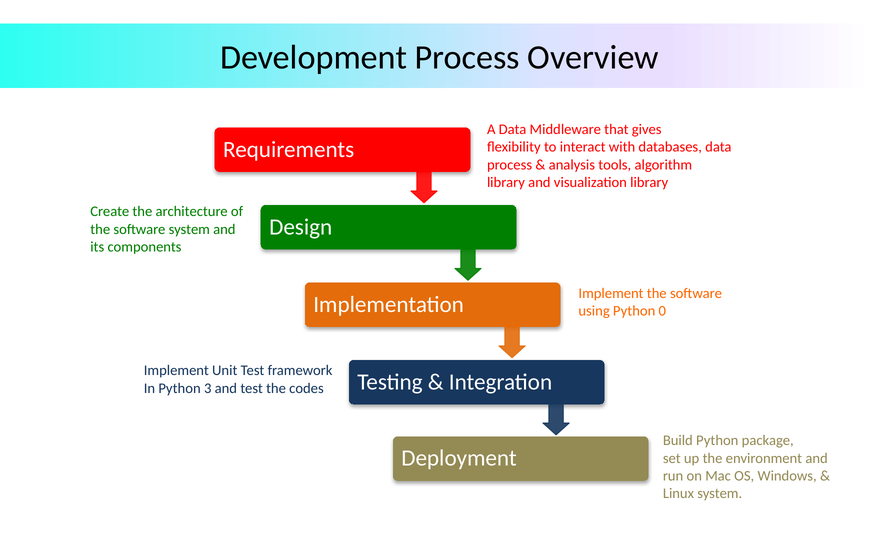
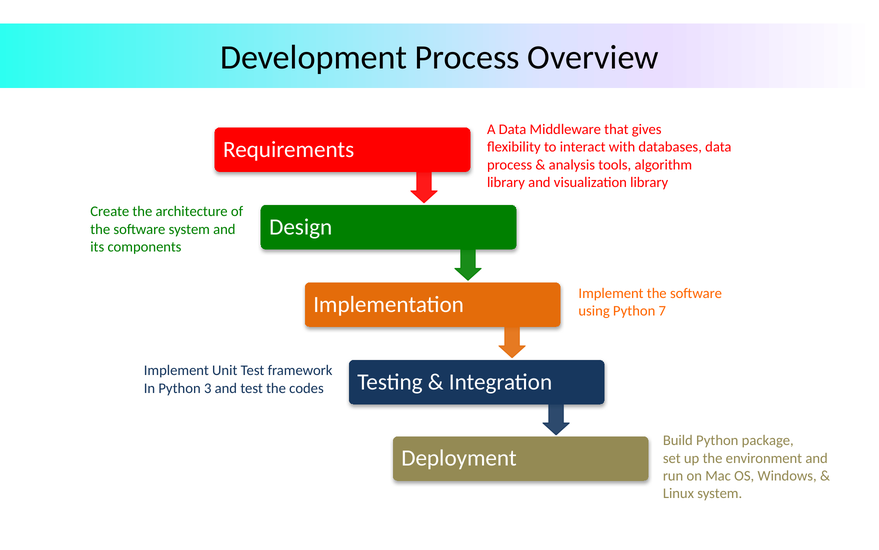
0: 0 -> 7 (662, 311)
